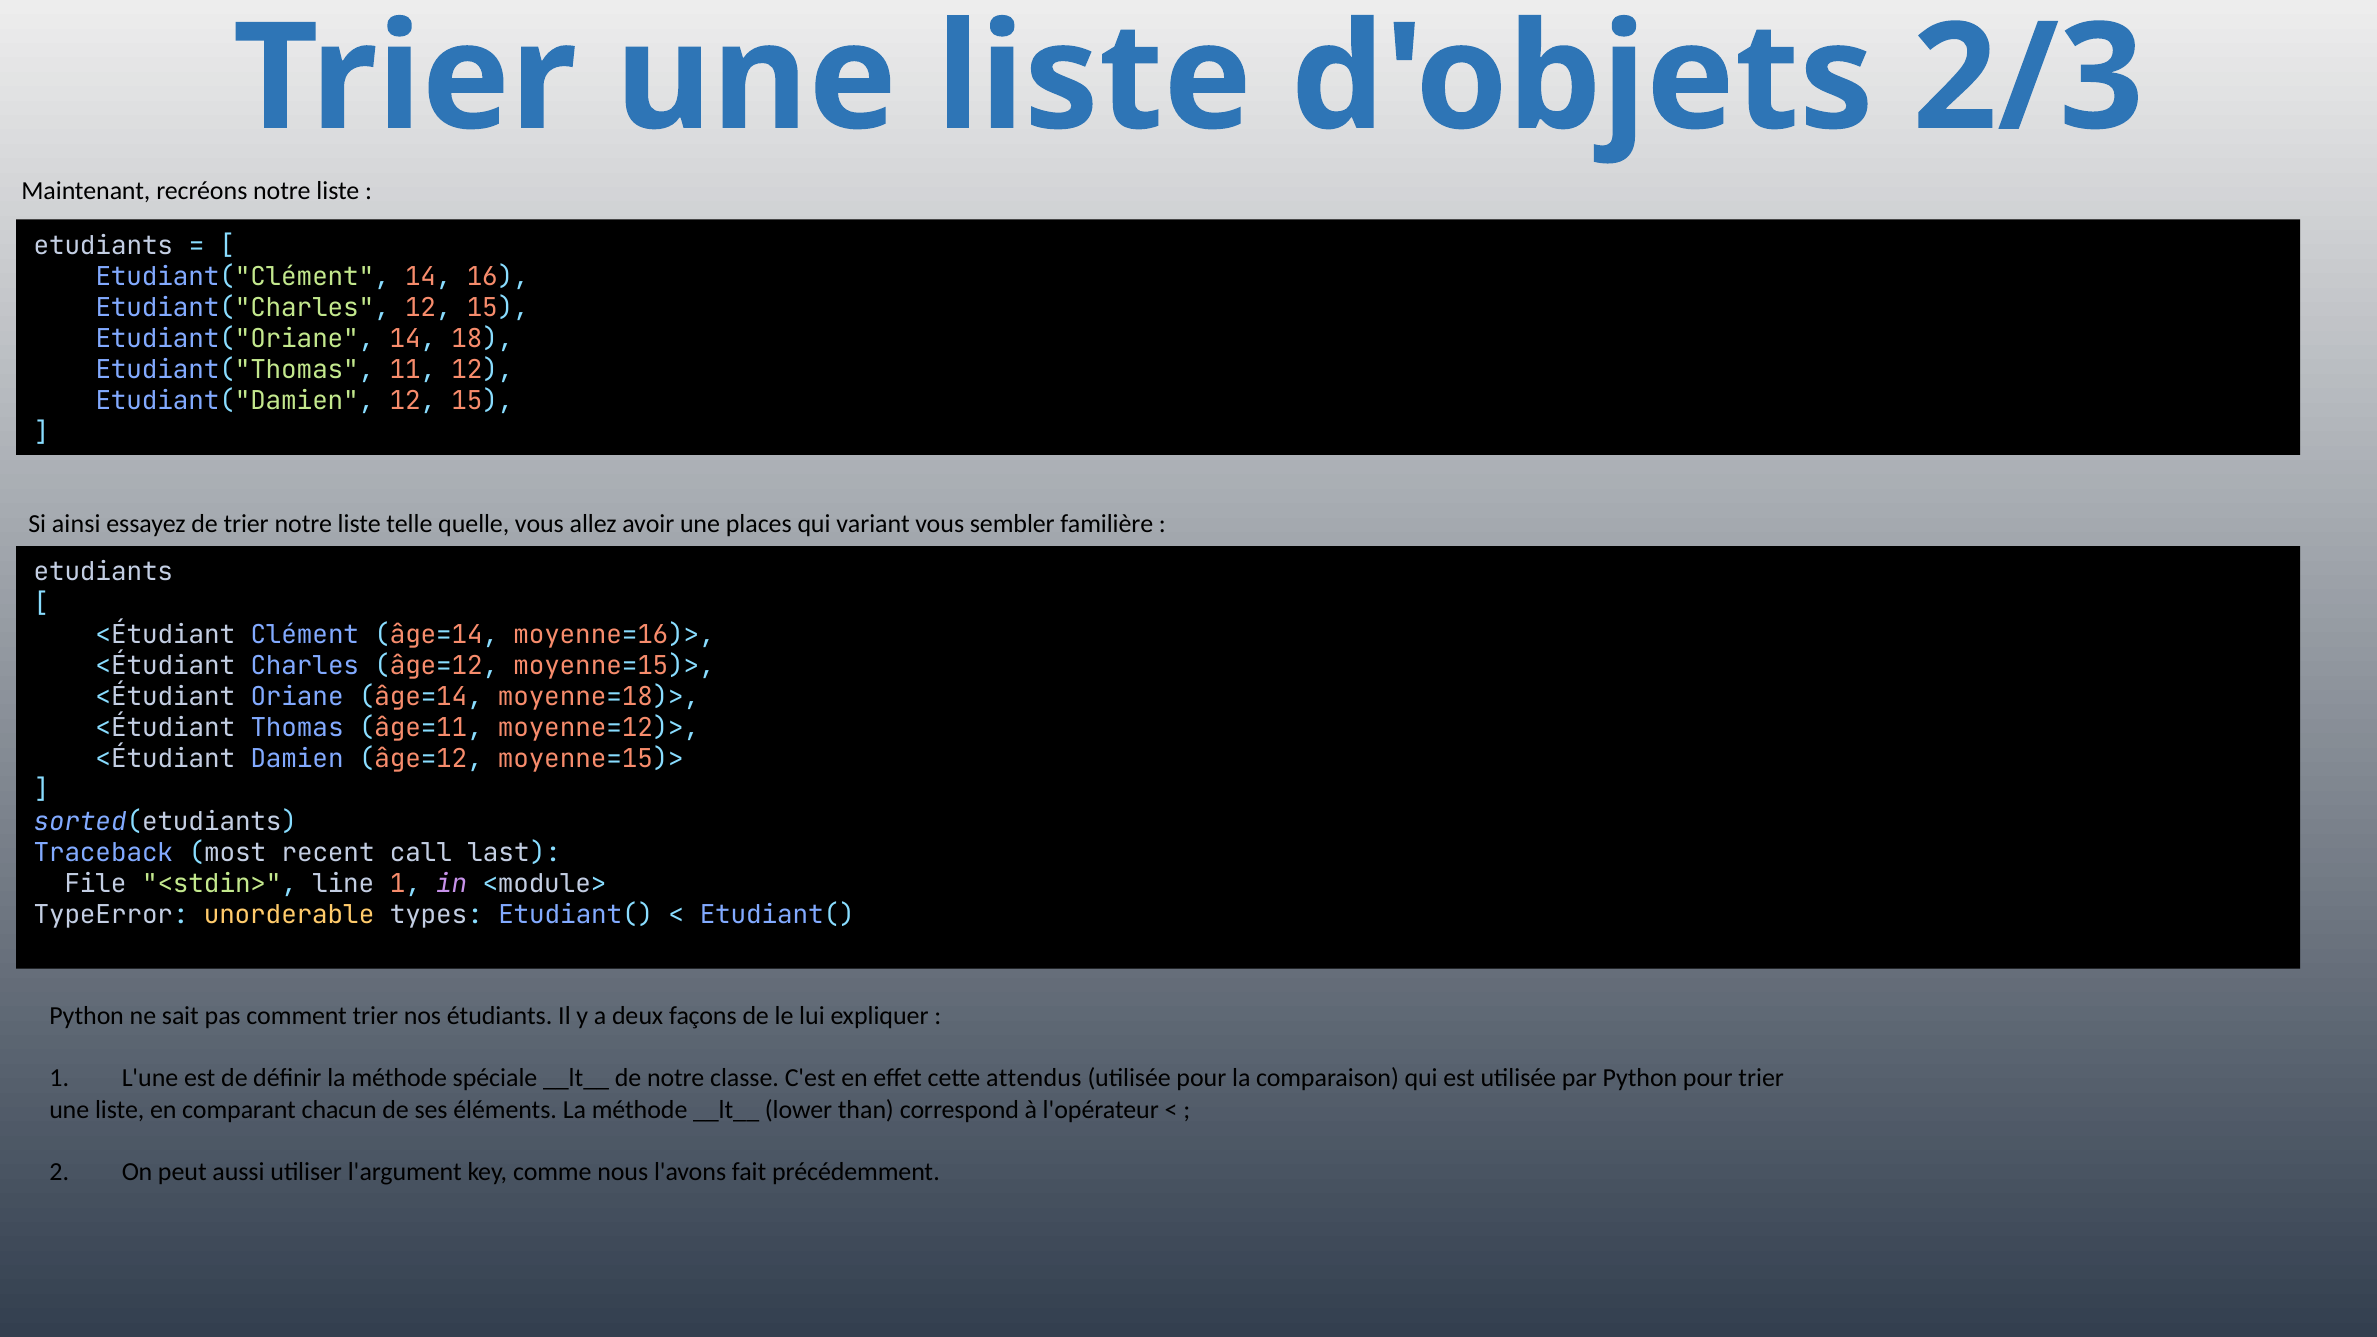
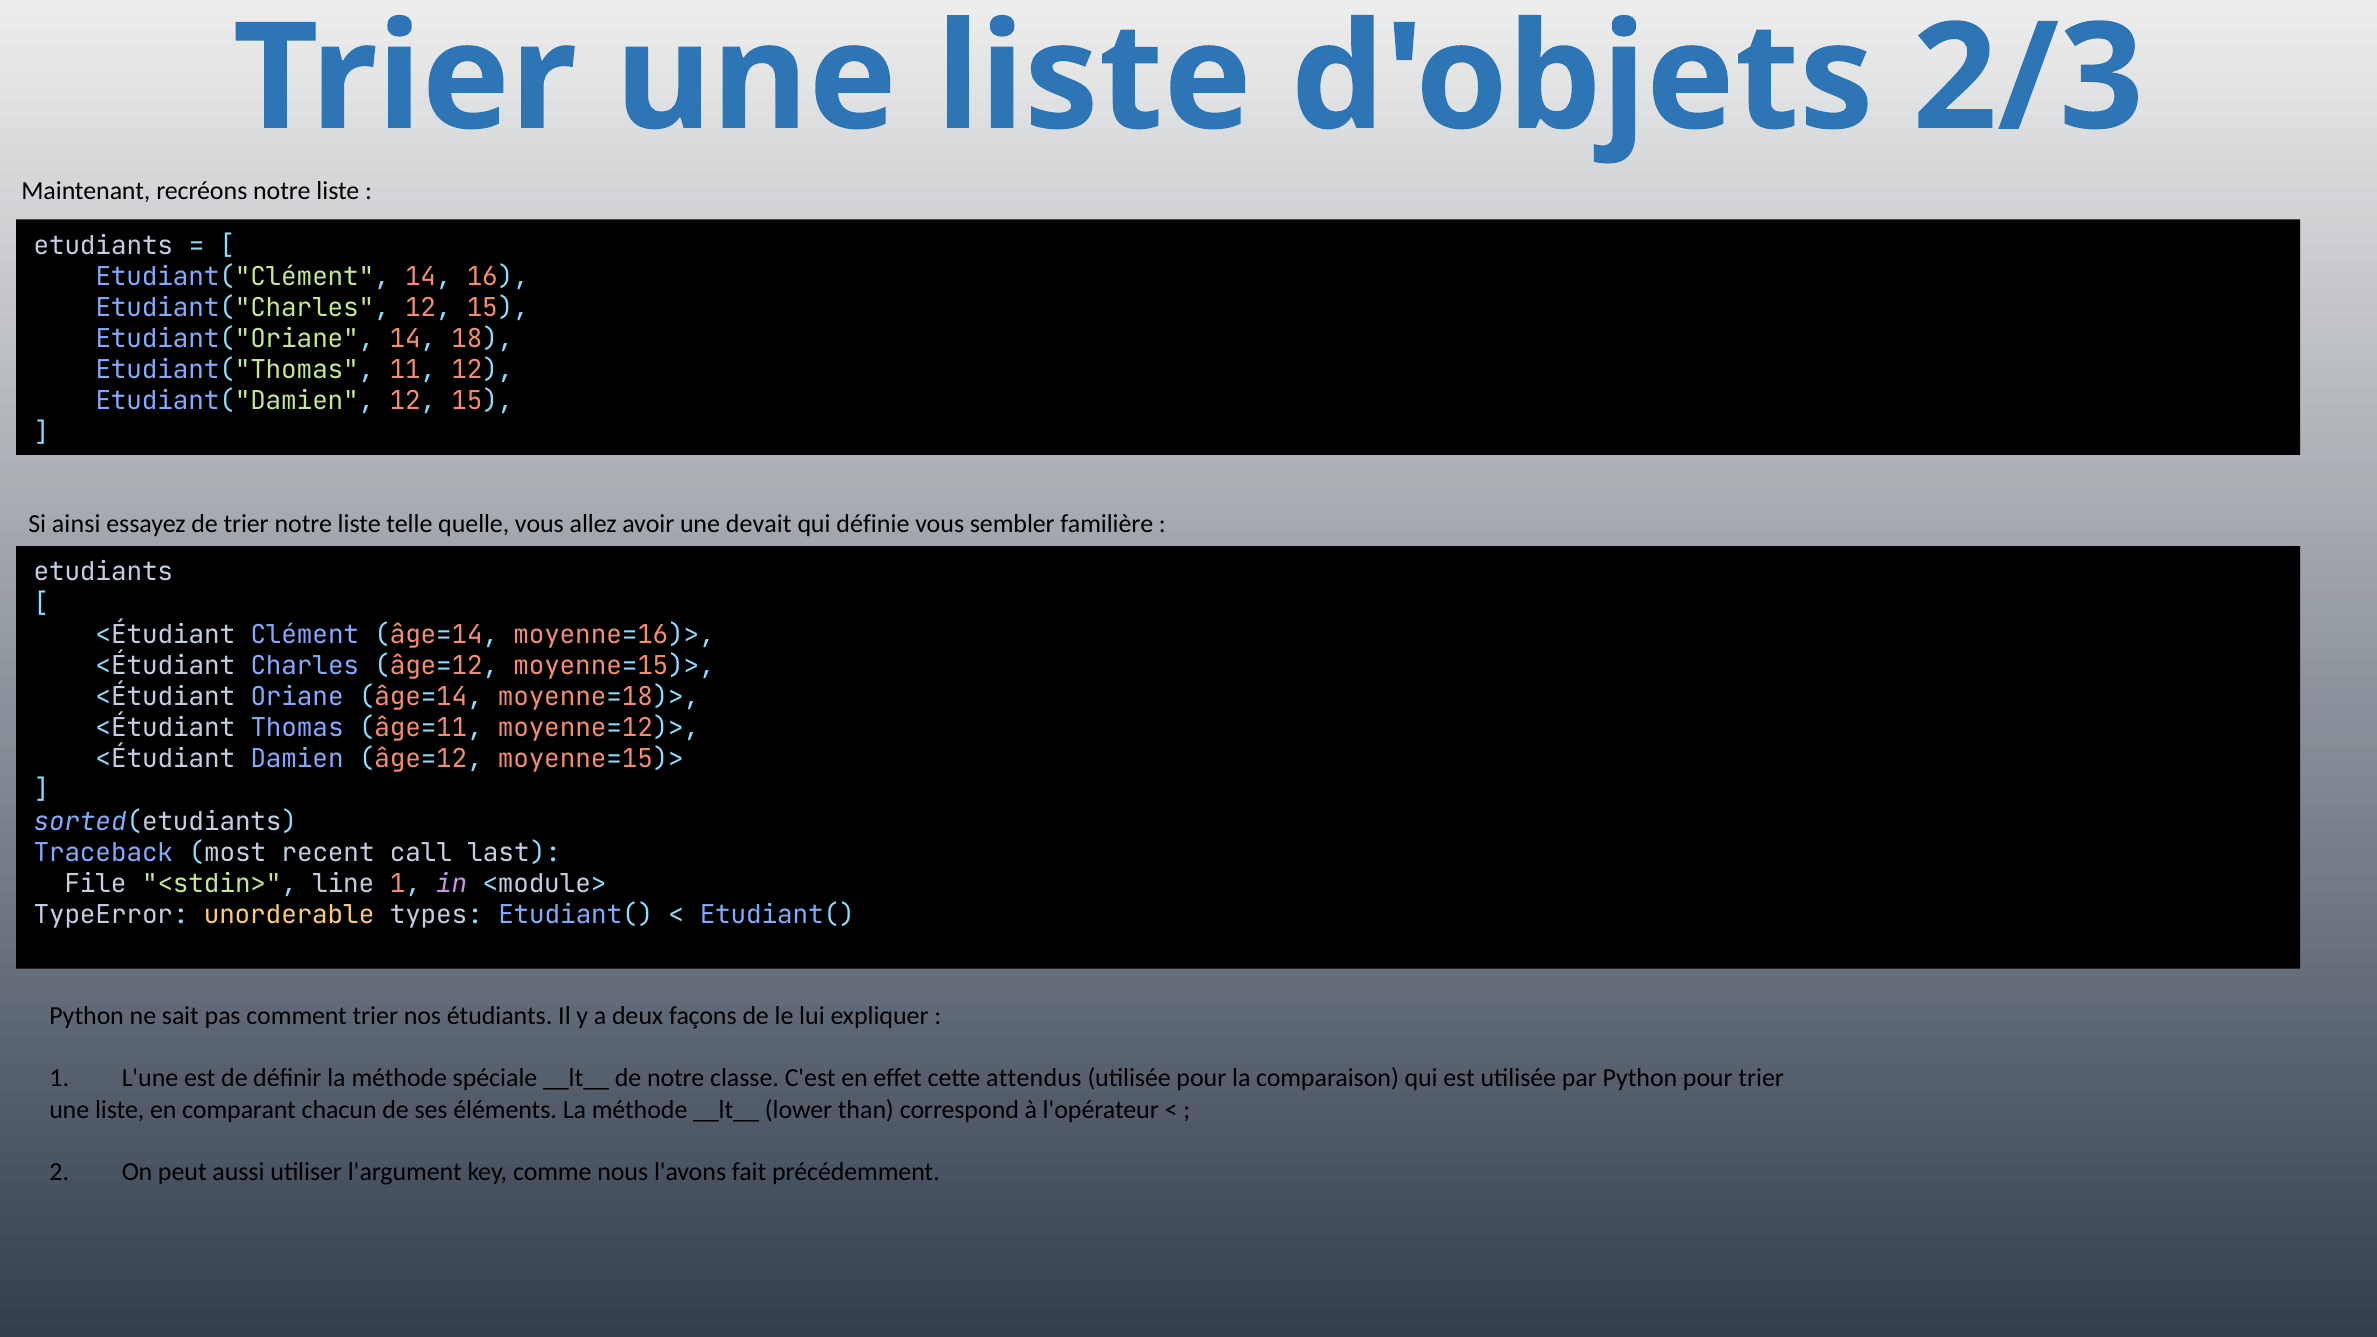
places: places -> devait (759, 524)
variant: variant -> définie (873, 524)
